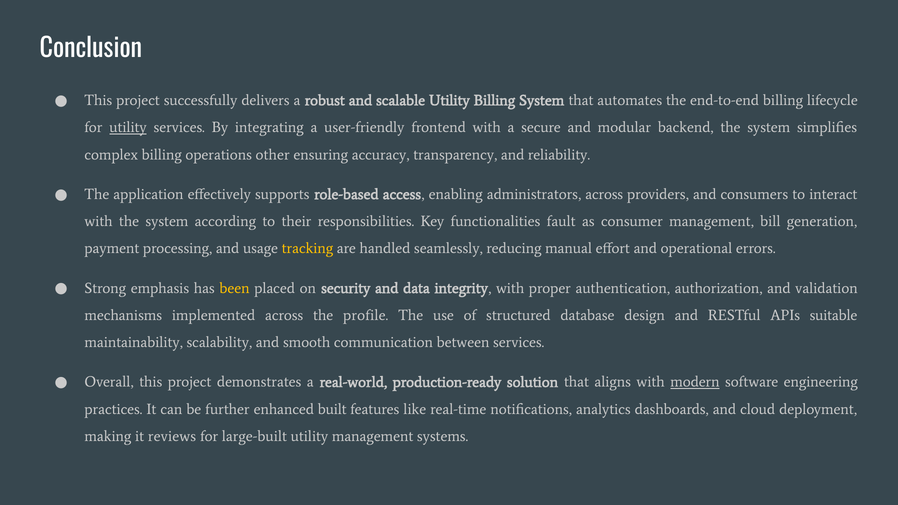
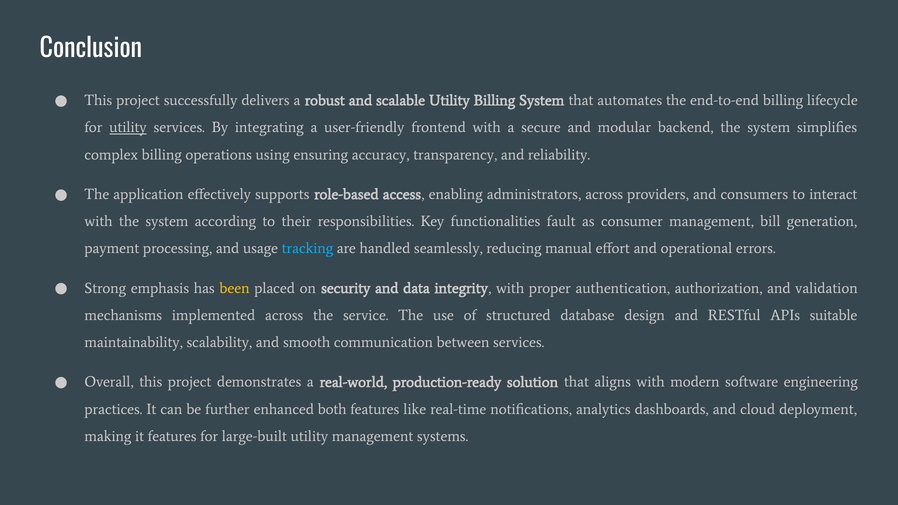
other: other -> using (273, 155)
tracking colour: yellow -> light blue (307, 249)
profile: profile -> service (366, 315)
modern underline: present -> none (695, 382)
built: built -> both (332, 409)
it reviews: reviews -> features (172, 436)
